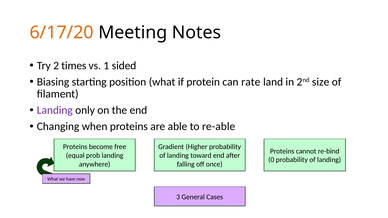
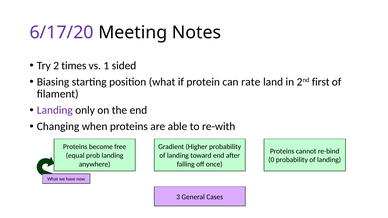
6/17/20 colour: orange -> purple (62, 33)
size: size -> first (321, 82)
re-able: re-able -> re-with (219, 127)
